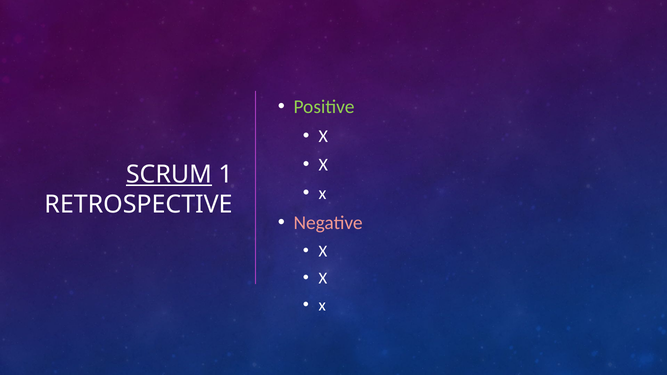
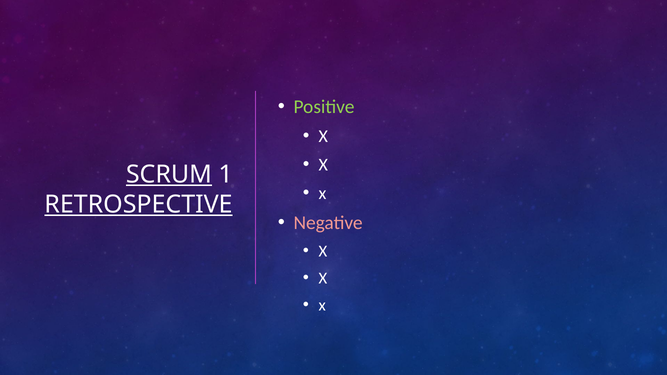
RETROSPECTIVE underline: none -> present (138, 204)
